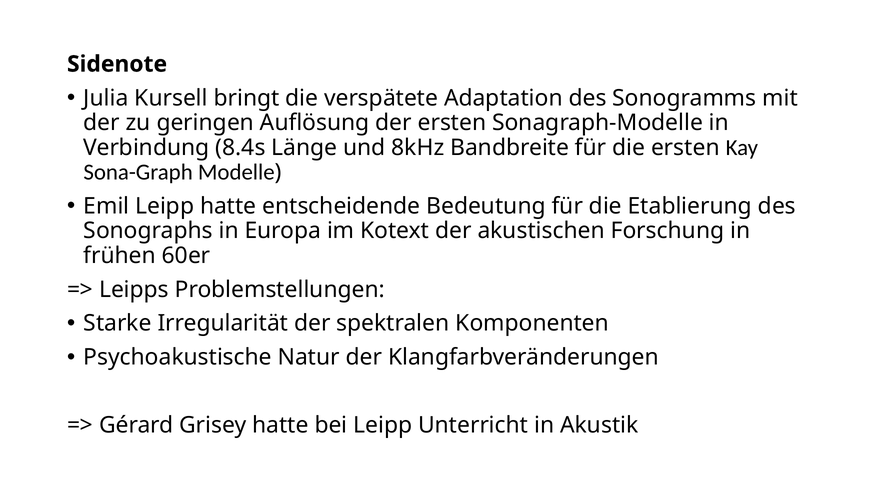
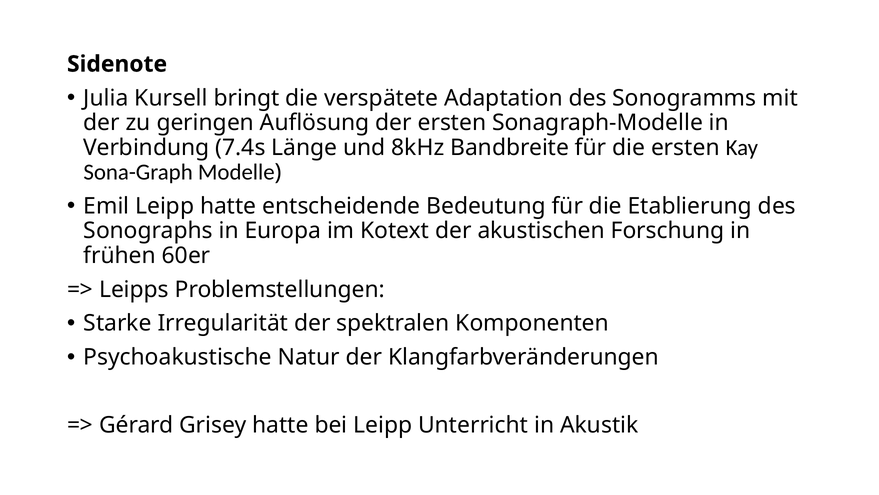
8.4s: 8.4s -> 7.4s (240, 147)
